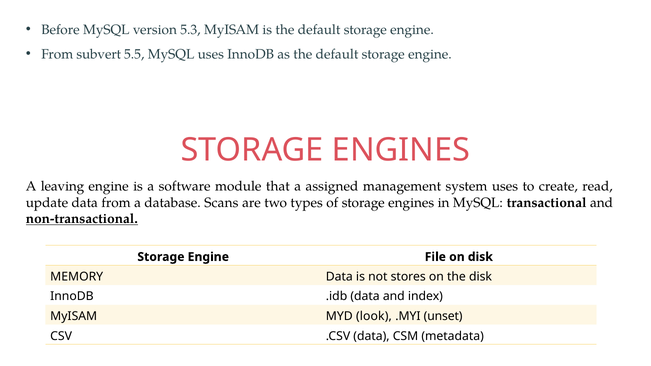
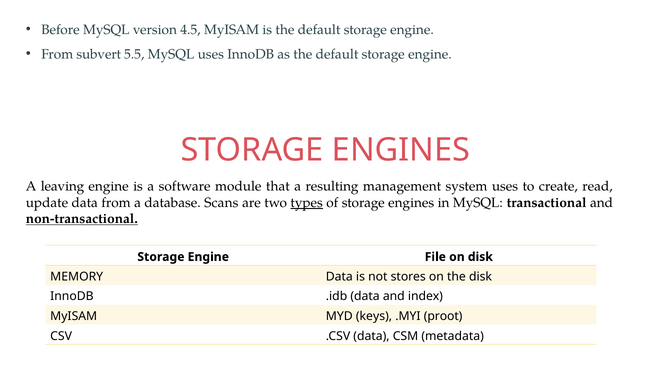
5.3: 5.3 -> 4.5 (190, 30)
assigned: assigned -> resulting (332, 186)
types underline: none -> present (307, 203)
look: look -> keys (374, 316)
unset: unset -> proot (443, 316)
